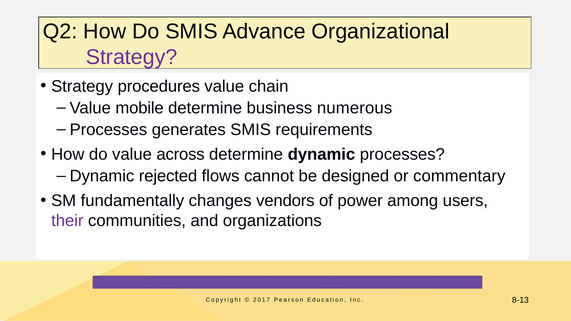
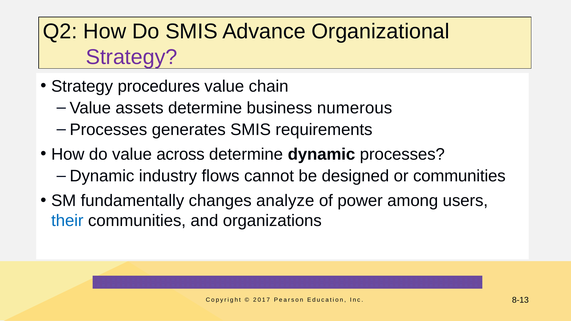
mobile: mobile -> assets (140, 108)
rejected: rejected -> industry (168, 176)
or commentary: commentary -> communities (459, 176)
vendors: vendors -> analyze (285, 201)
their colour: purple -> blue (67, 221)
